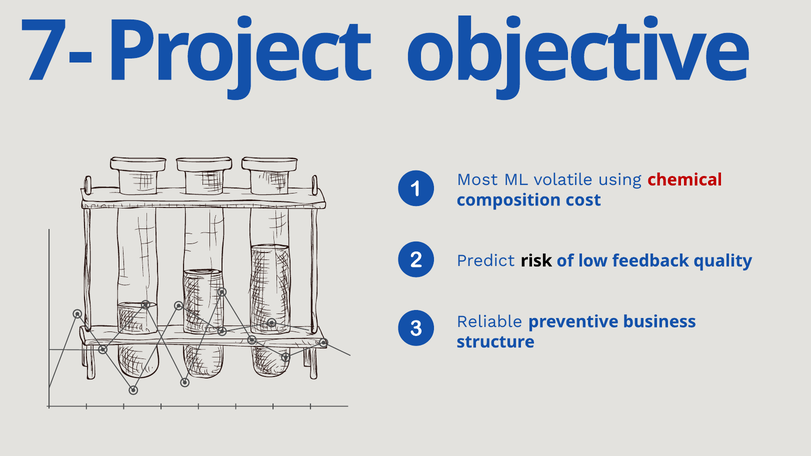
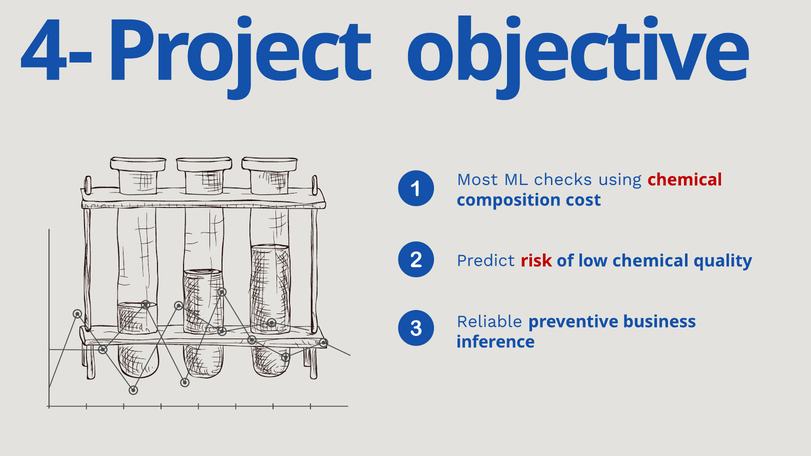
7-: 7- -> 4- (57, 52)
volatile: volatile -> checks (563, 180)
risk colour: black -> red (536, 261)
low feedback: feedback -> chemical (650, 261)
structure: structure -> inference (496, 342)
